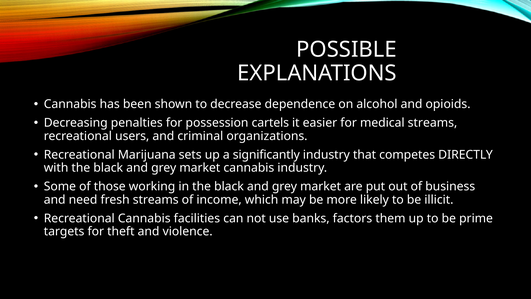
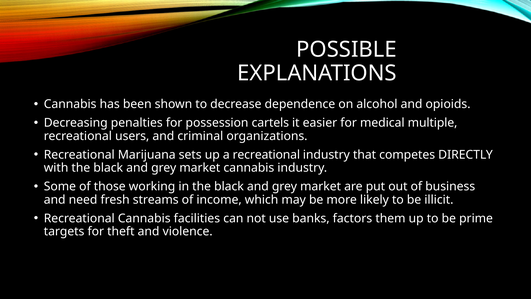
medical streams: streams -> multiple (433, 123)
a significantly: significantly -> recreational (266, 155)
